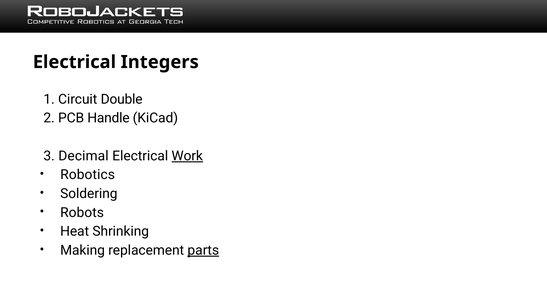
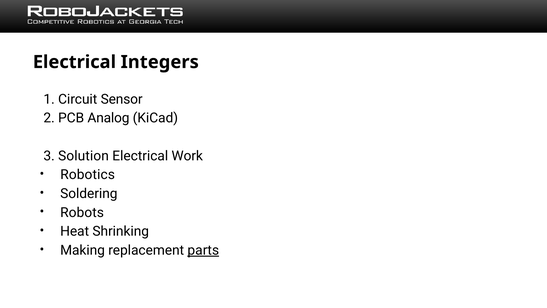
Double: Double -> Sensor (122, 99)
Handle: Handle -> Analog (108, 118)
Decimal: Decimal -> Solution (84, 156)
Work underline: present -> none (187, 156)
